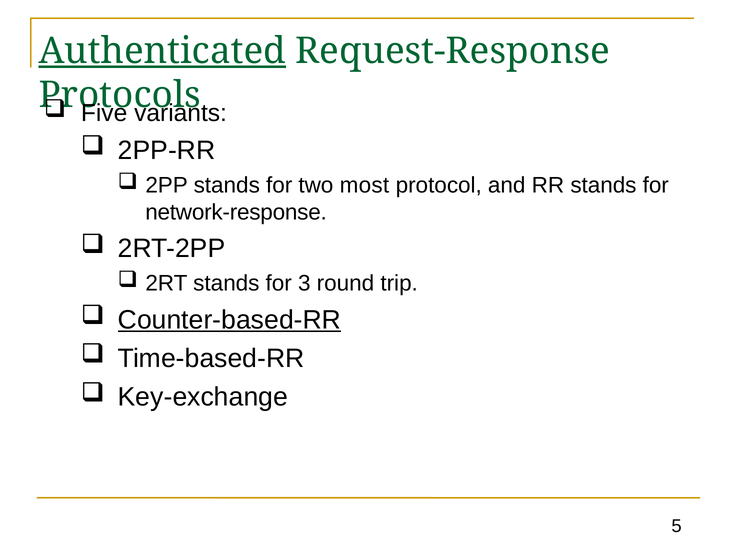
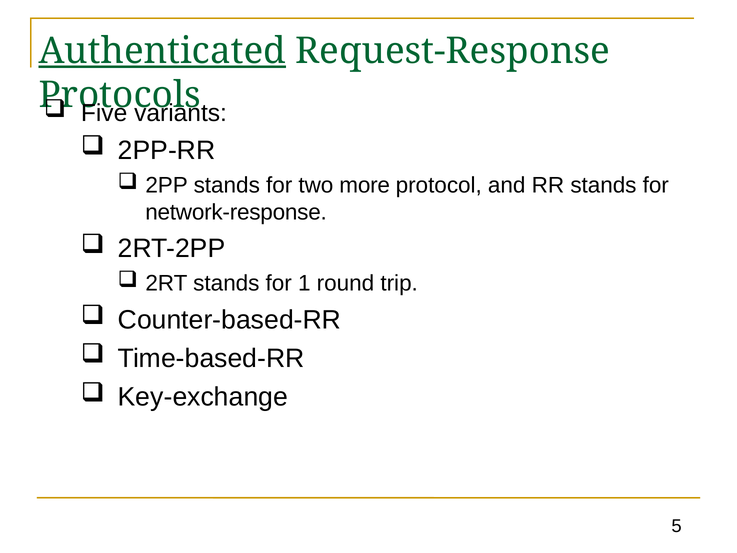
most: most -> more (365, 185)
3: 3 -> 1 (304, 283)
Counter-based-RR underline: present -> none (229, 320)
